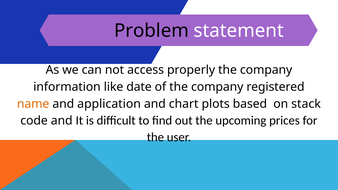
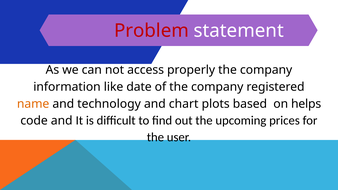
Problem colour: black -> red (152, 31)
application: application -> technology (109, 104)
stack: stack -> helps (306, 104)
